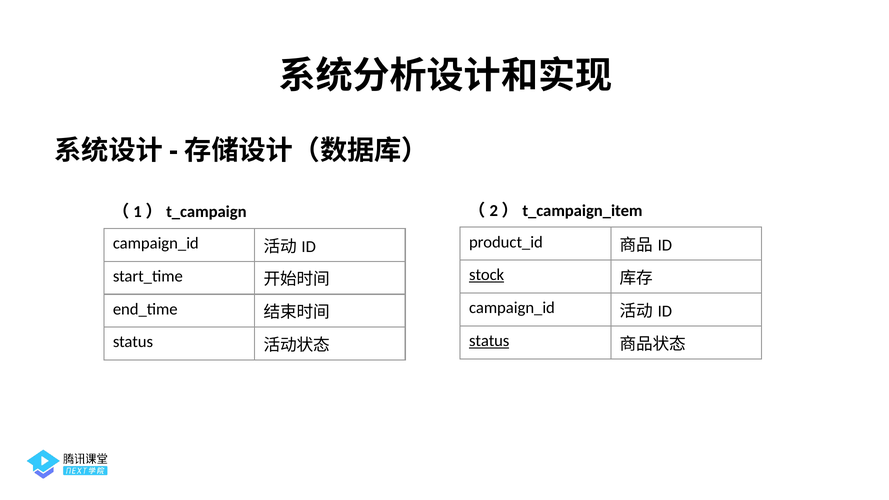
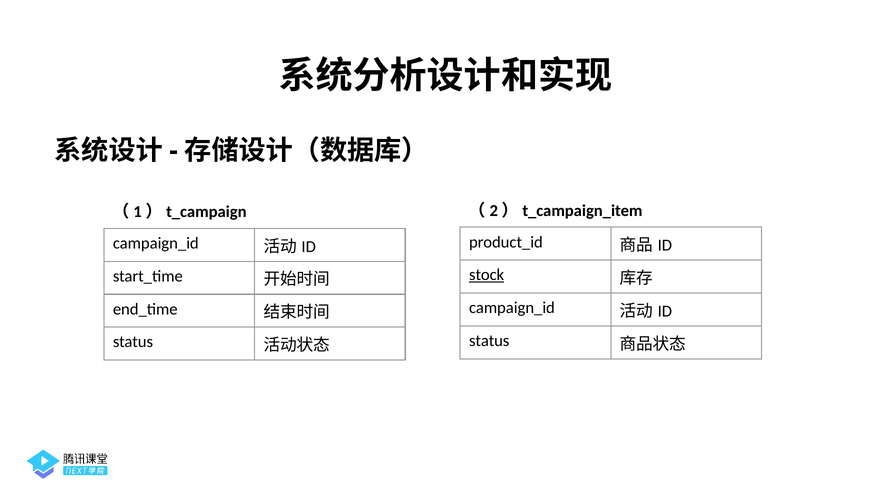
status underline: present -> none (489, 341)
